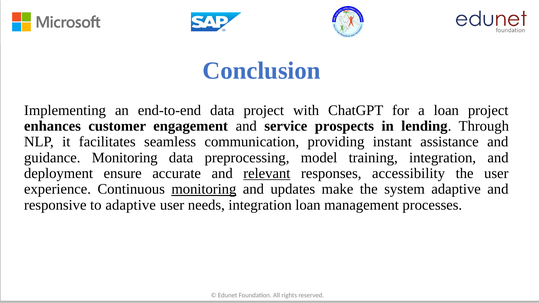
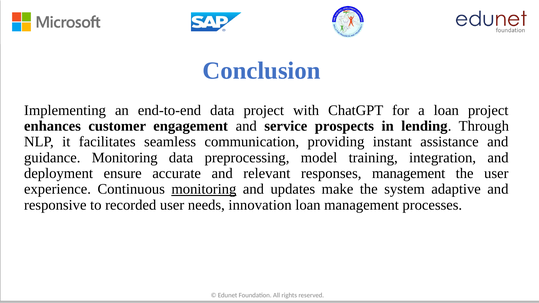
relevant underline: present -> none (267, 173)
responses accessibility: accessibility -> management (409, 173)
to adaptive: adaptive -> recorded (131, 205)
needs integration: integration -> innovation (260, 205)
